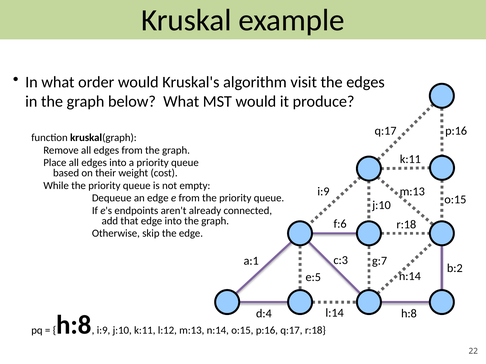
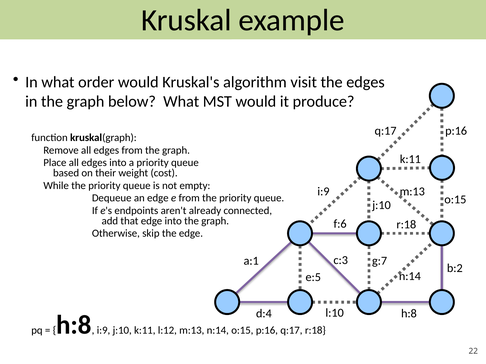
l:14: l:14 -> l:10 (335, 313)
